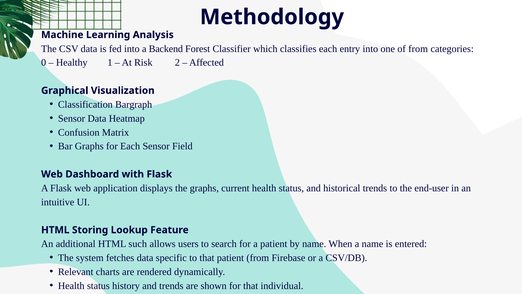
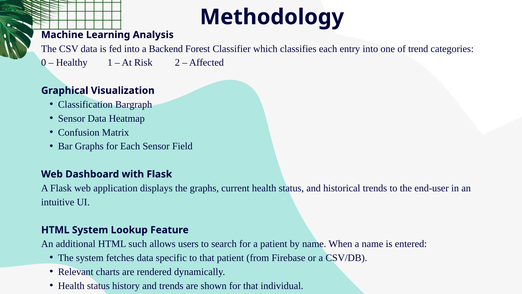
of from: from -> trend (418, 49)
HTML Storing: Storing -> System (90, 230)
